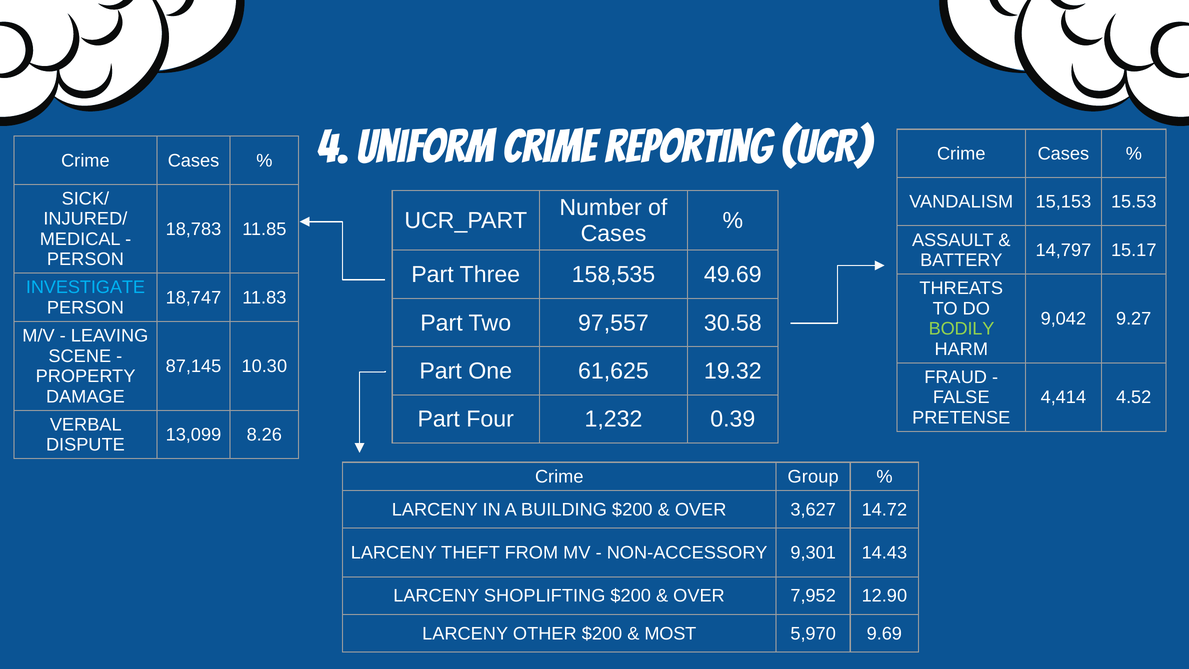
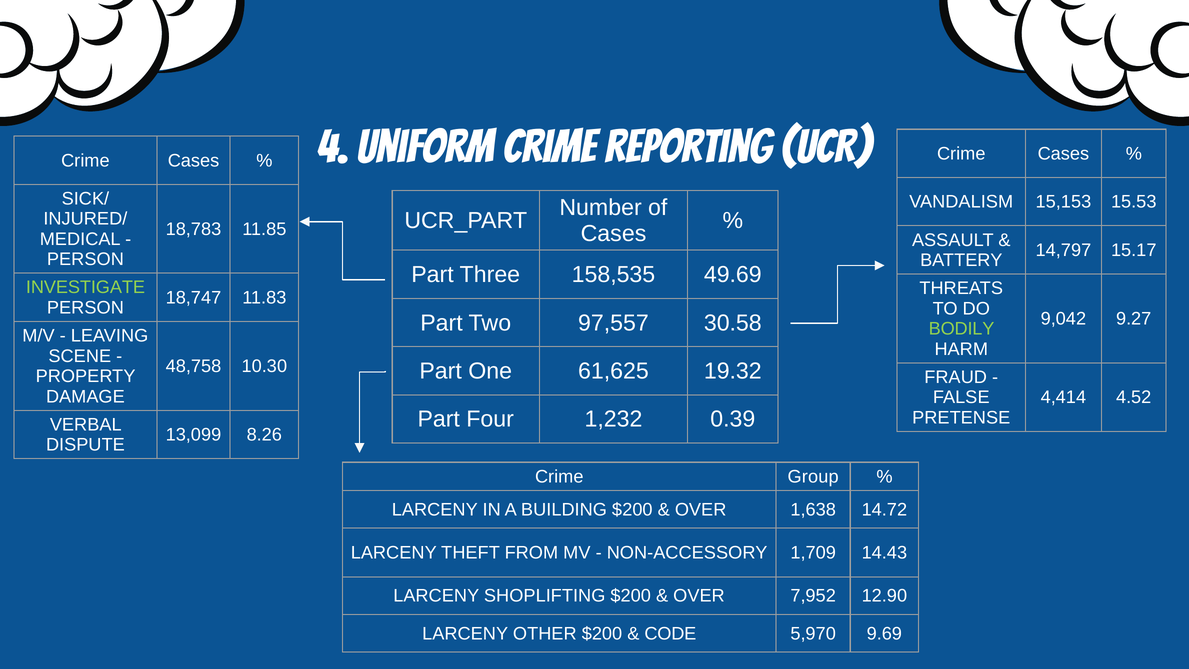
INVESTIGATE colour: light blue -> light green (85, 287)
87,145: 87,145 -> 48,758 (193, 366)
3,627: 3,627 -> 1,638 (813, 509)
9,301: 9,301 -> 1,709 (813, 553)
MOST: MOST -> CODE (670, 633)
